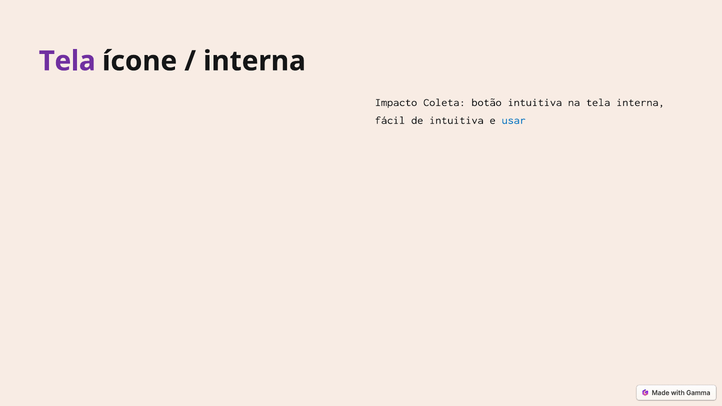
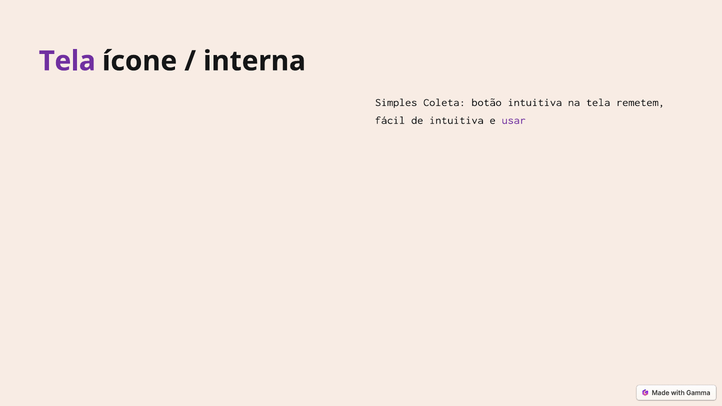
Impacto: Impacto -> Simples (396, 102)
tela interna: interna -> remetem (640, 102)
usar colour: blue -> purple (514, 120)
